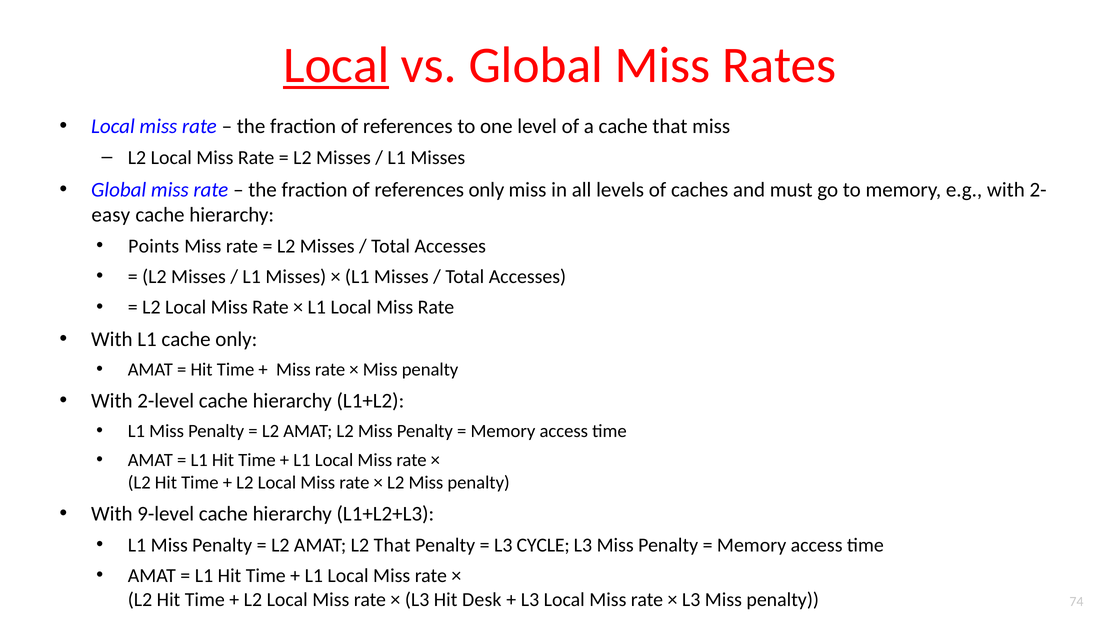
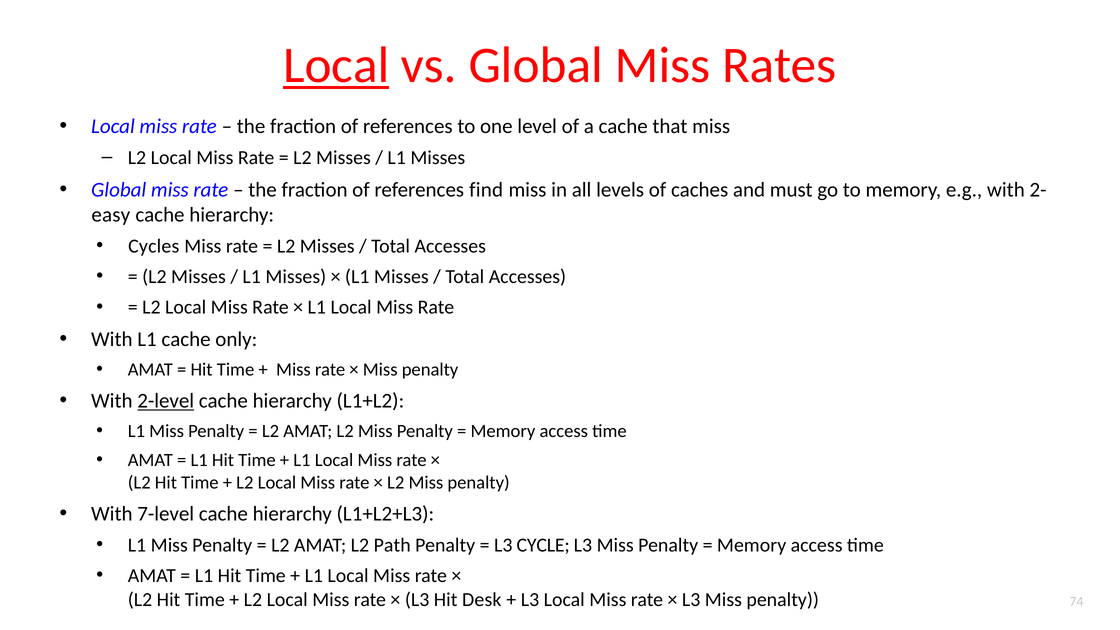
references only: only -> find (486, 190)
Points: Points -> Cycles (154, 246)
2-level underline: none -> present (166, 401)
9-level: 9-level -> 7-level (166, 514)
L2 That: That -> Path (392, 545)
